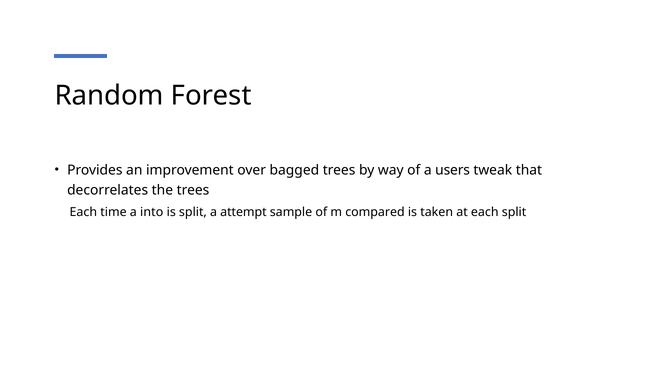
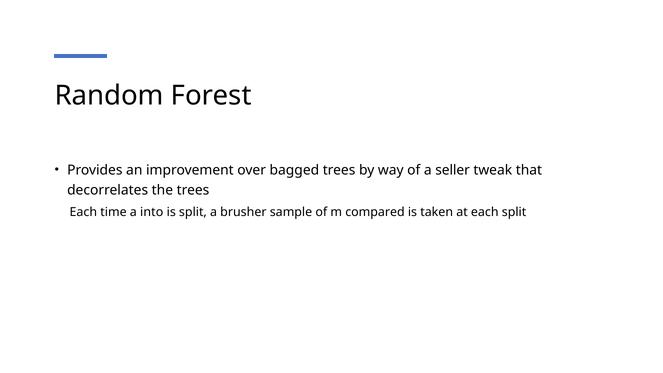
users: users -> seller (453, 170)
attempt: attempt -> brusher (243, 212)
